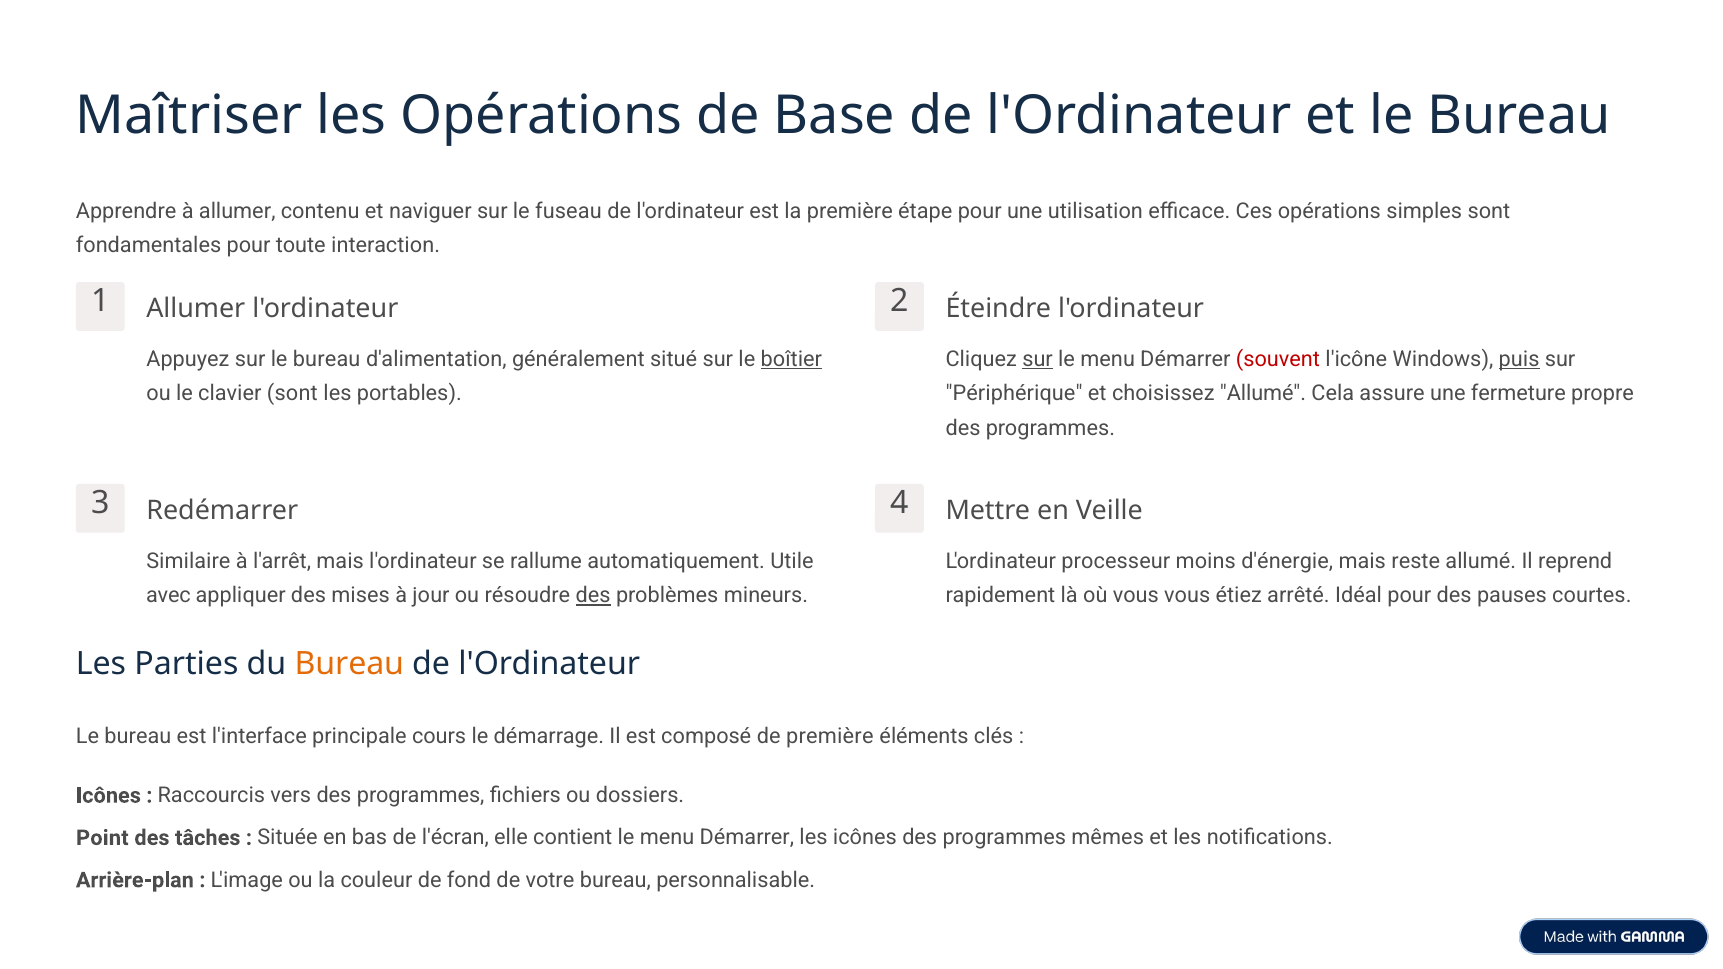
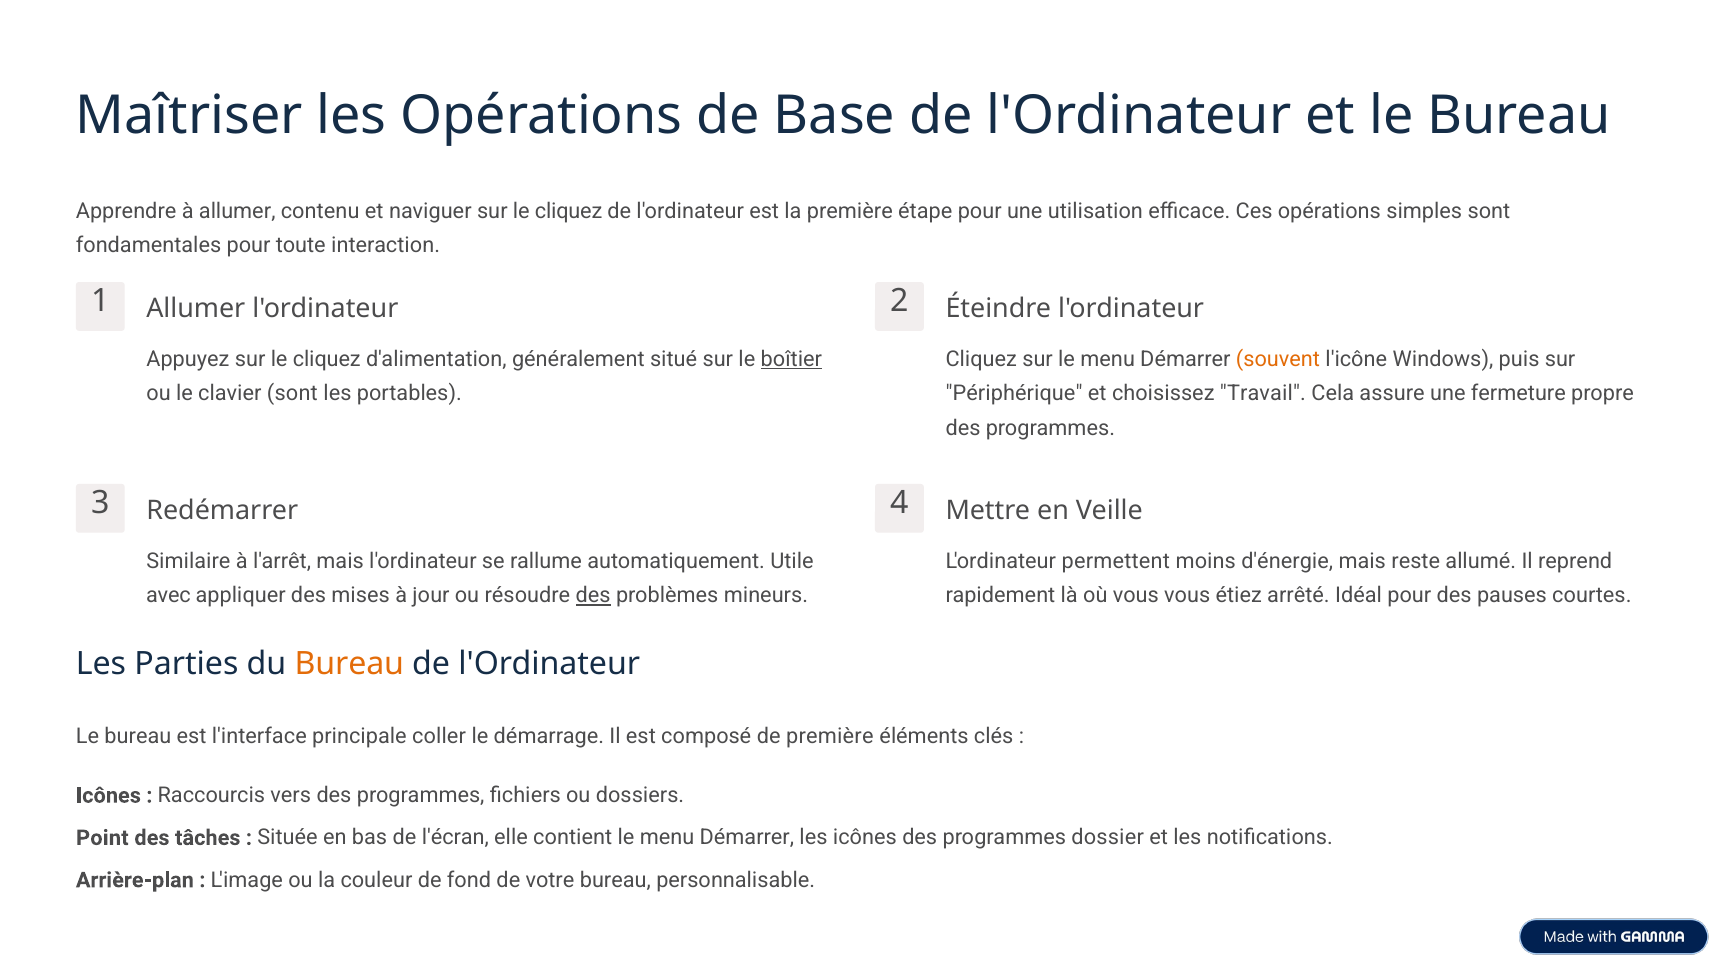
naviguer sur le fuseau: fuseau -> cliquez (569, 211)
Appuyez sur le bureau: bureau -> cliquez (327, 359)
sur underline: present -> none (1038, 359)
souvent colour: red -> orange (1278, 359)
puis underline: present -> none (1519, 359)
choisissez Allumé: Allumé -> Travail (1263, 394)
processeur: processeur -> permettent (1116, 561)
cours: cours -> coller (439, 737)
mêmes: mêmes -> dossier (1108, 838)
